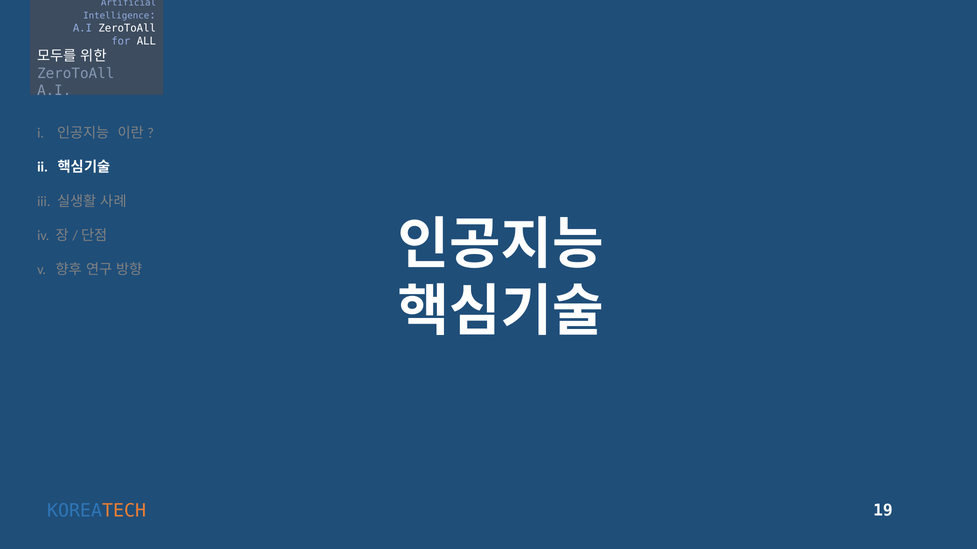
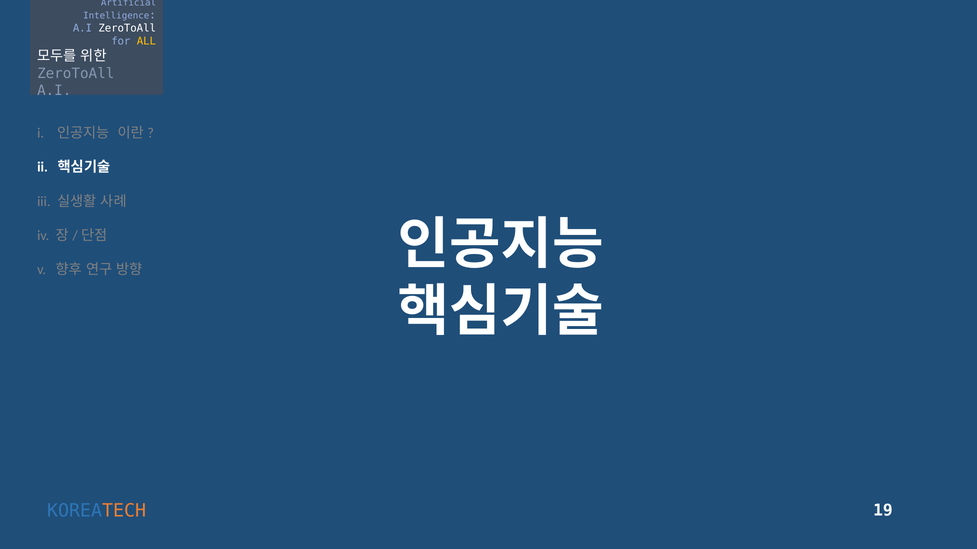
ALL colour: white -> yellow (146, 41)
